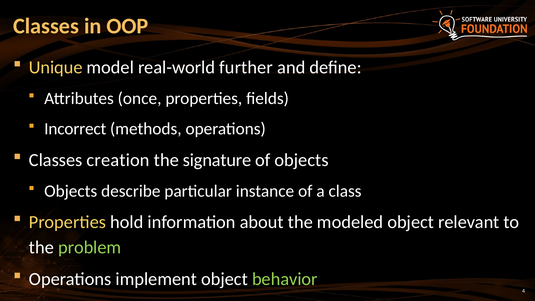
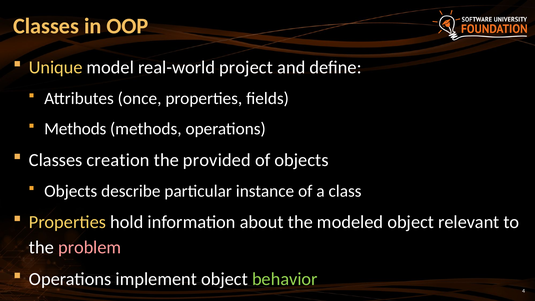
further: further -> project (246, 68)
Incorrect: Incorrect -> Methods (75, 129)
signature: signature -> provided (217, 160)
problem colour: light green -> pink (90, 247)
